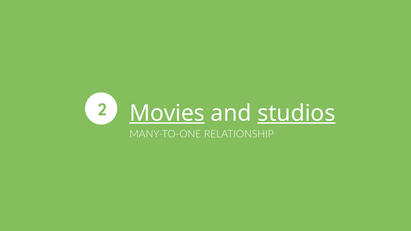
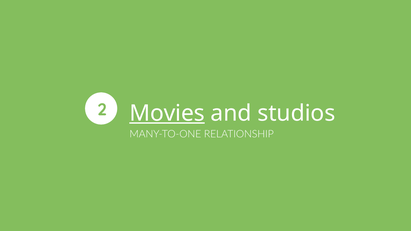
studios underline: present -> none (296, 113)
